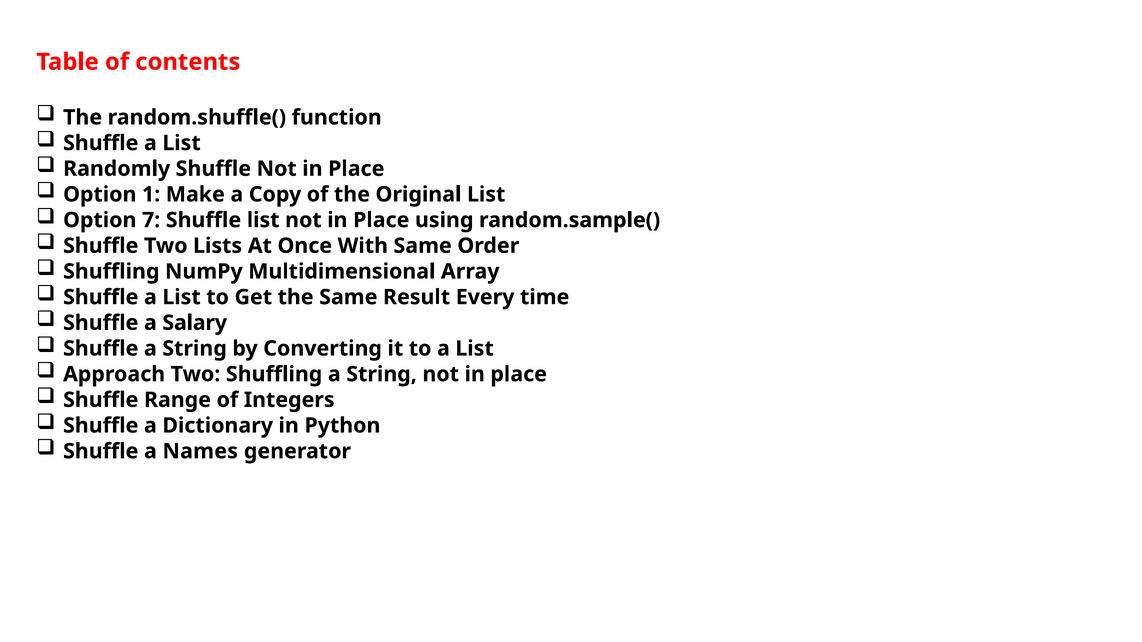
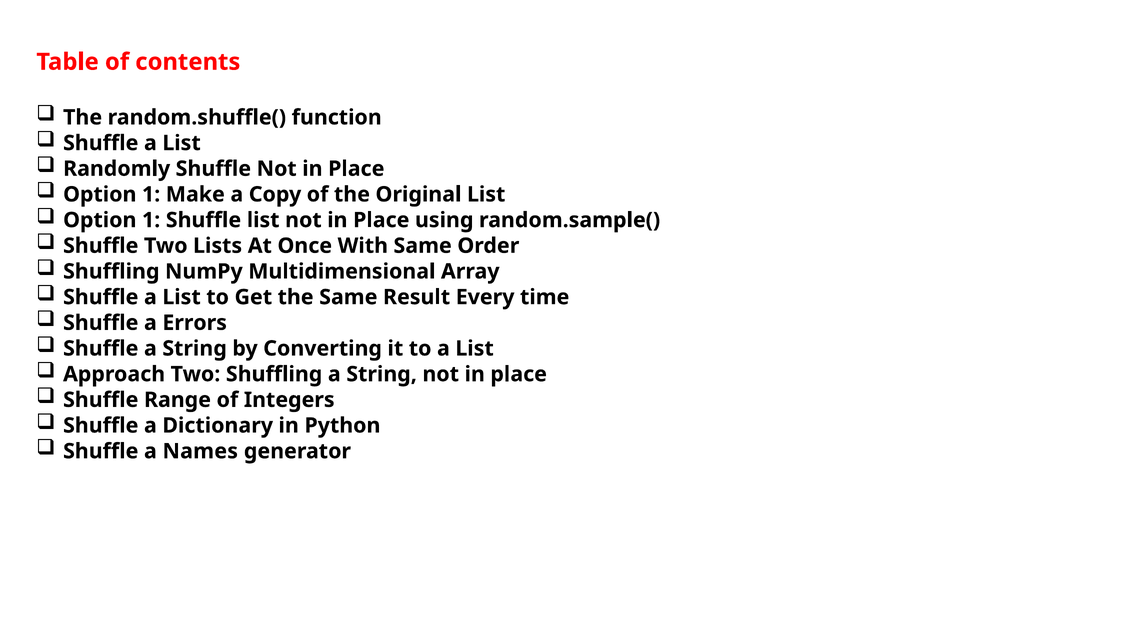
7: 7 -> 1 (151, 220)
Salary: Salary -> Errors (195, 323)
